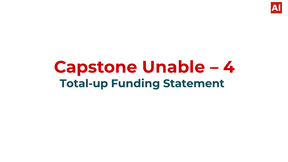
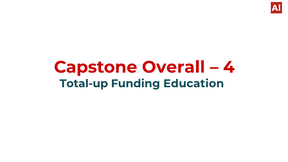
Unable: Unable -> Overall (174, 67)
Statement: Statement -> Education (194, 84)
